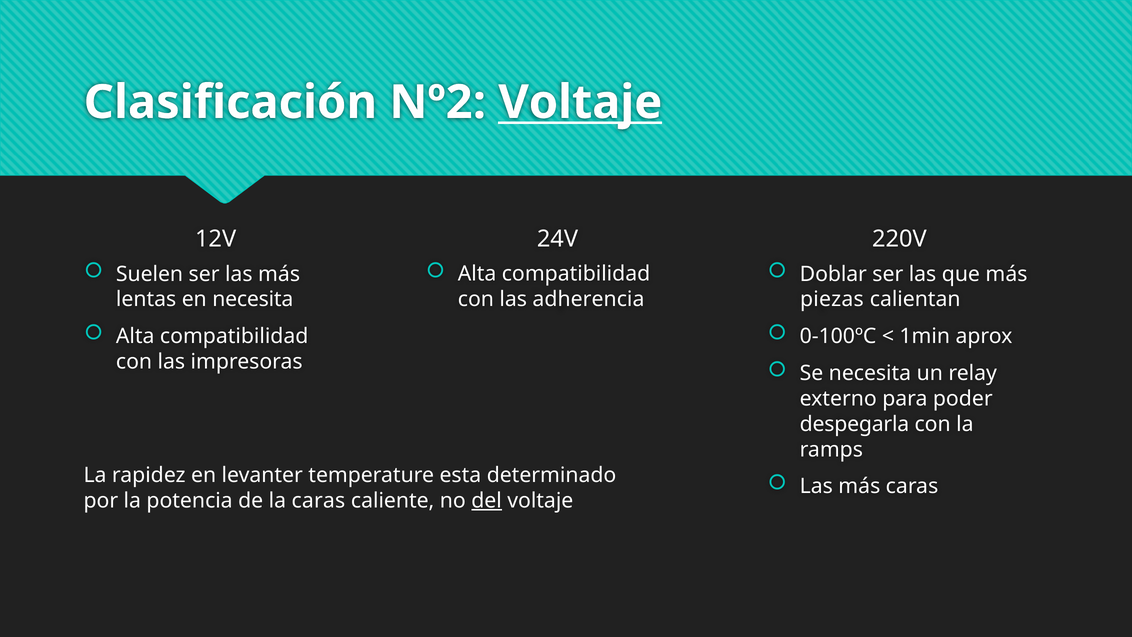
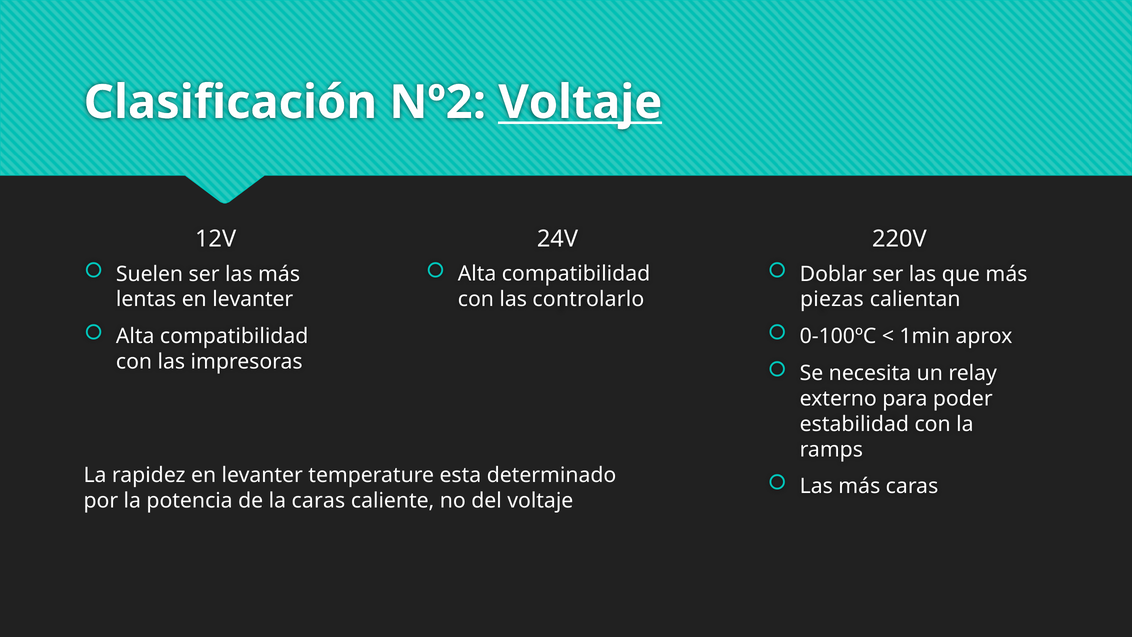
lentas en necesita: necesita -> levanter (253, 299)
adherencia: adherencia -> controlarlo (588, 299)
despegarla: despegarla -> estabilidad (854, 424)
del underline: present -> none (487, 500)
